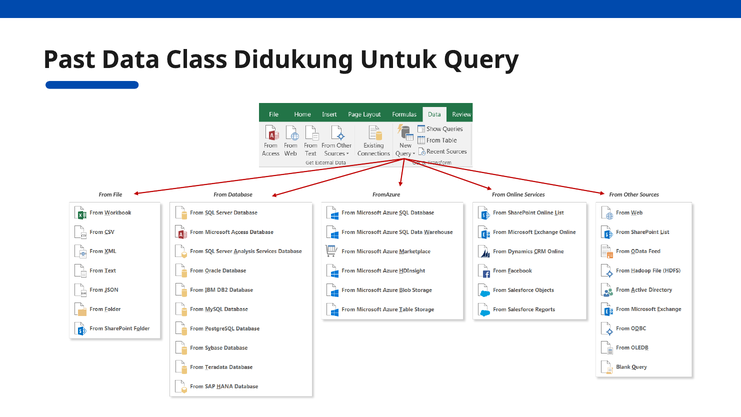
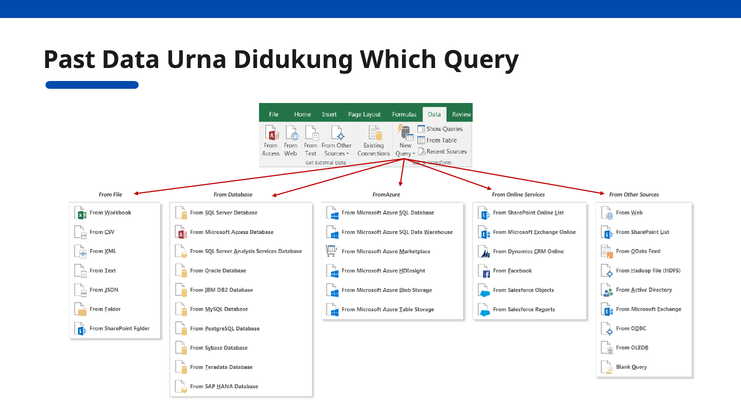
Class: Class -> Urna (197, 60)
Untuk: Untuk -> Which (398, 60)
